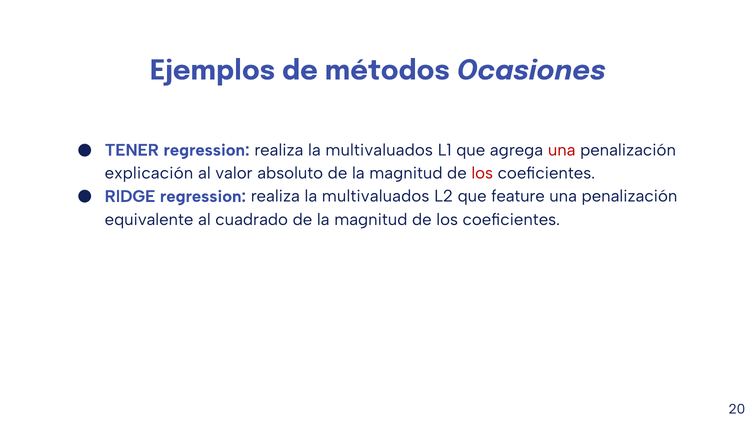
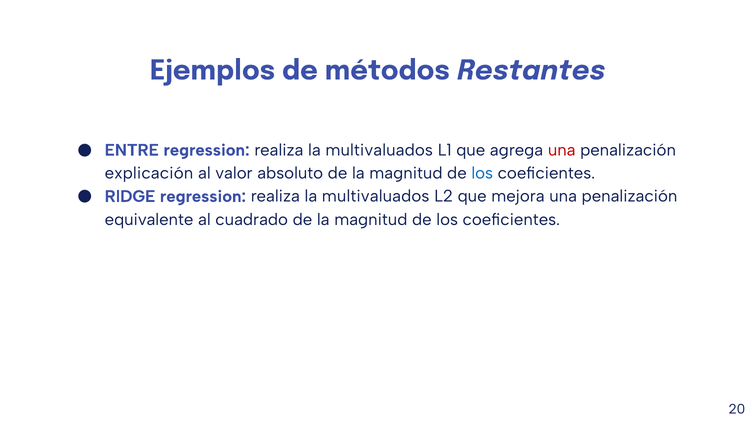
Ocasiones: Ocasiones -> Restantes (531, 70)
TENER: TENER -> ENTRE (132, 150)
los colour: red -> blue (482, 173)
feature: feature -> mejora (518, 196)
